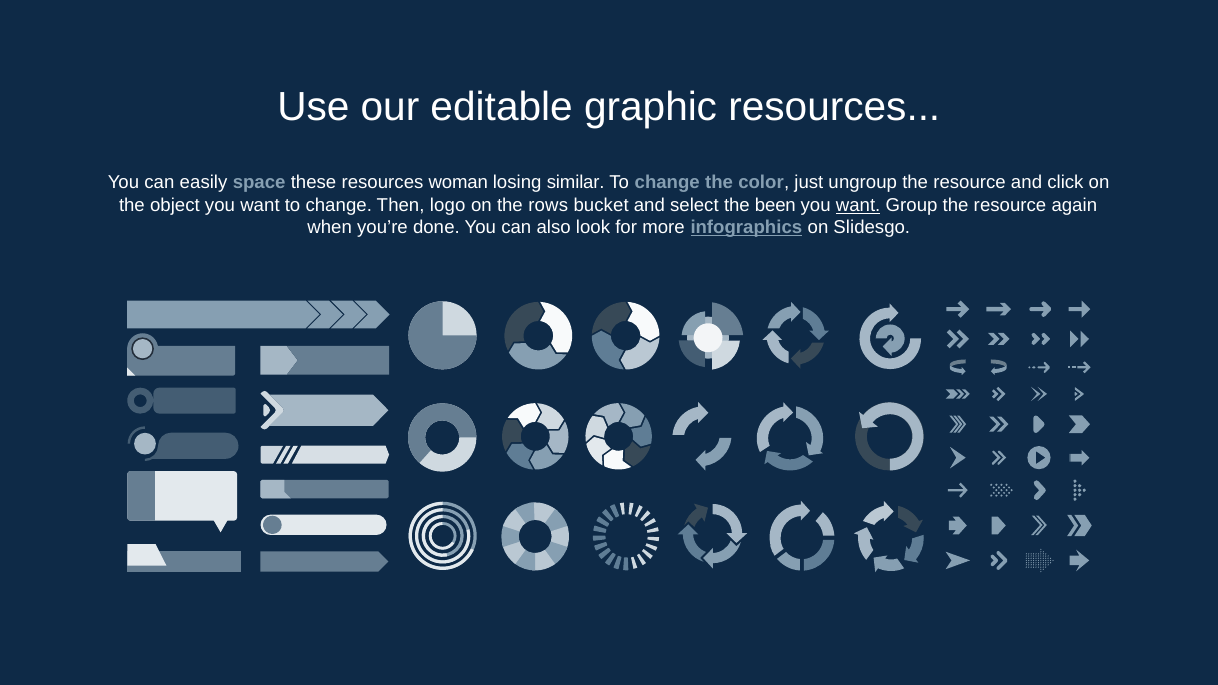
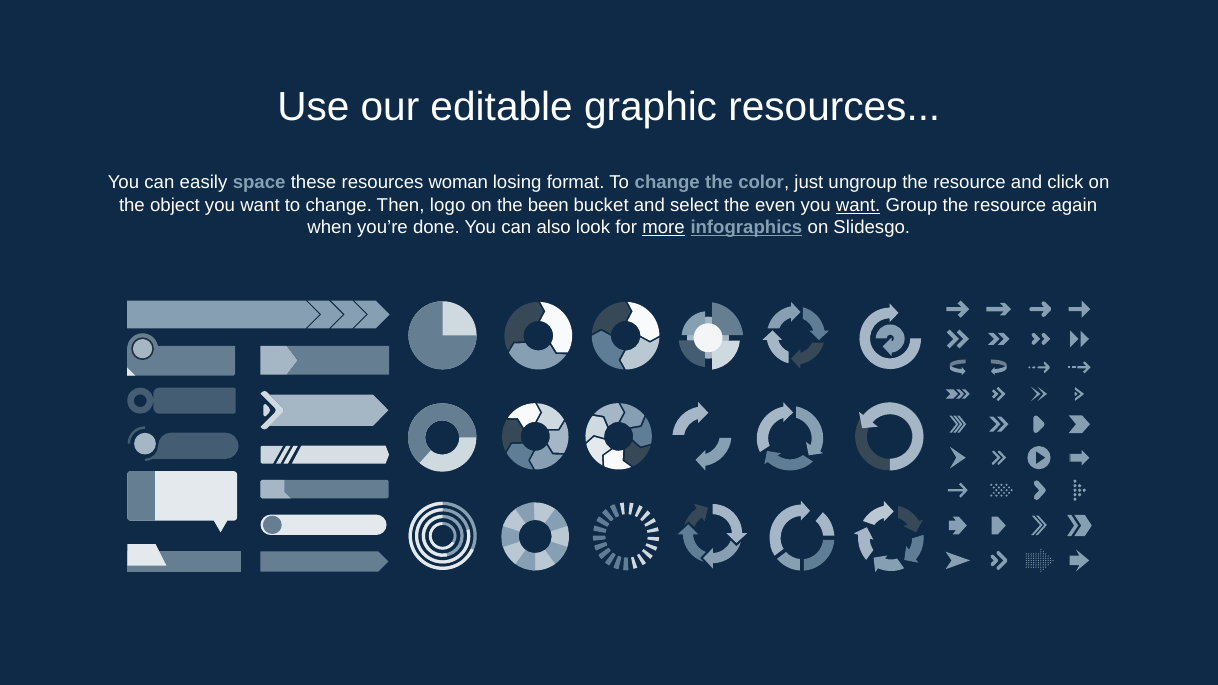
similar: similar -> format (576, 183)
rows: rows -> been (548, 205)
been: been -> even (775, 205)
more underline: none -> present (664, 228)
